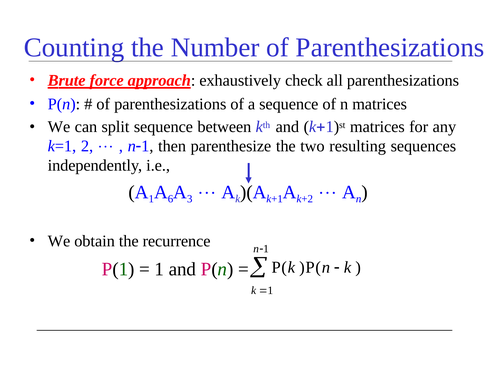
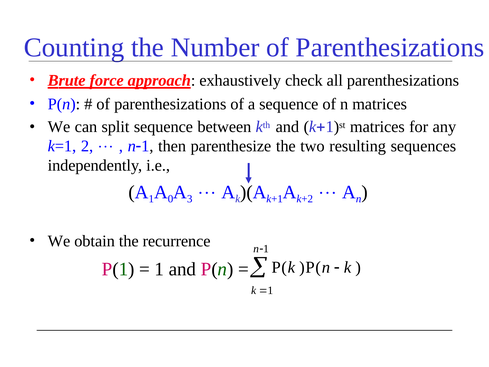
6: 6 -> 0 (170, 199)
